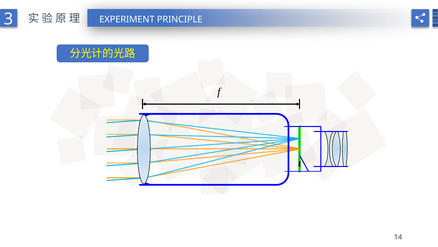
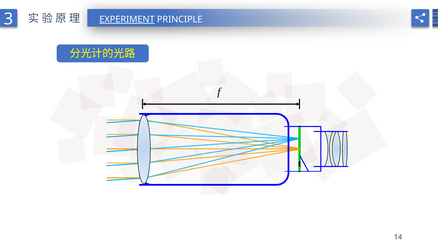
EXPERIMENT underline: none -> present (127, 19)
